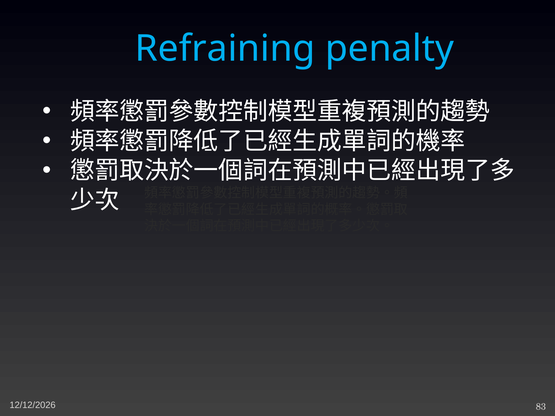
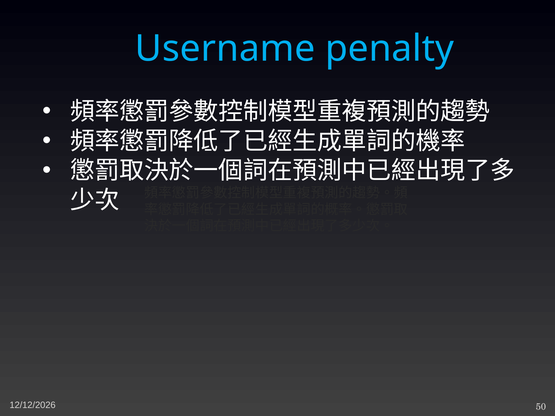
Refraining: Refraining -> Username (225, 49)
83: 83 -> 50 (541, 407)
